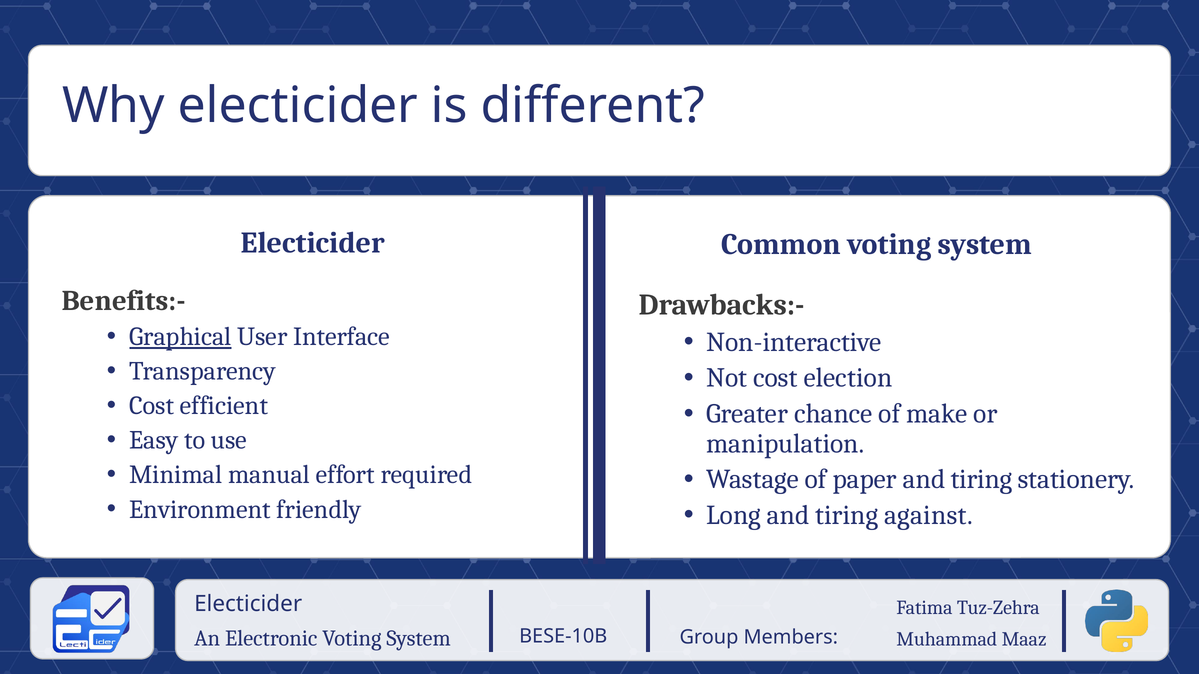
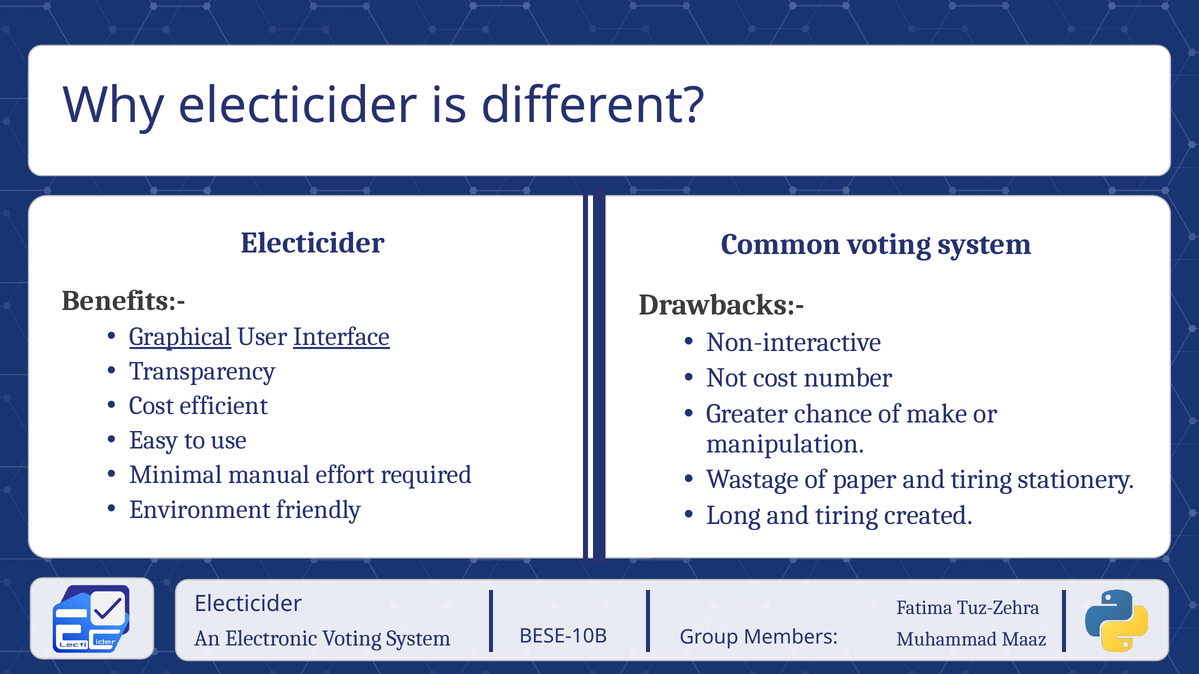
Interface underline: none -> present (342, 337)
election: election -> number (848, 378)
against: against -> created (929, 516)
